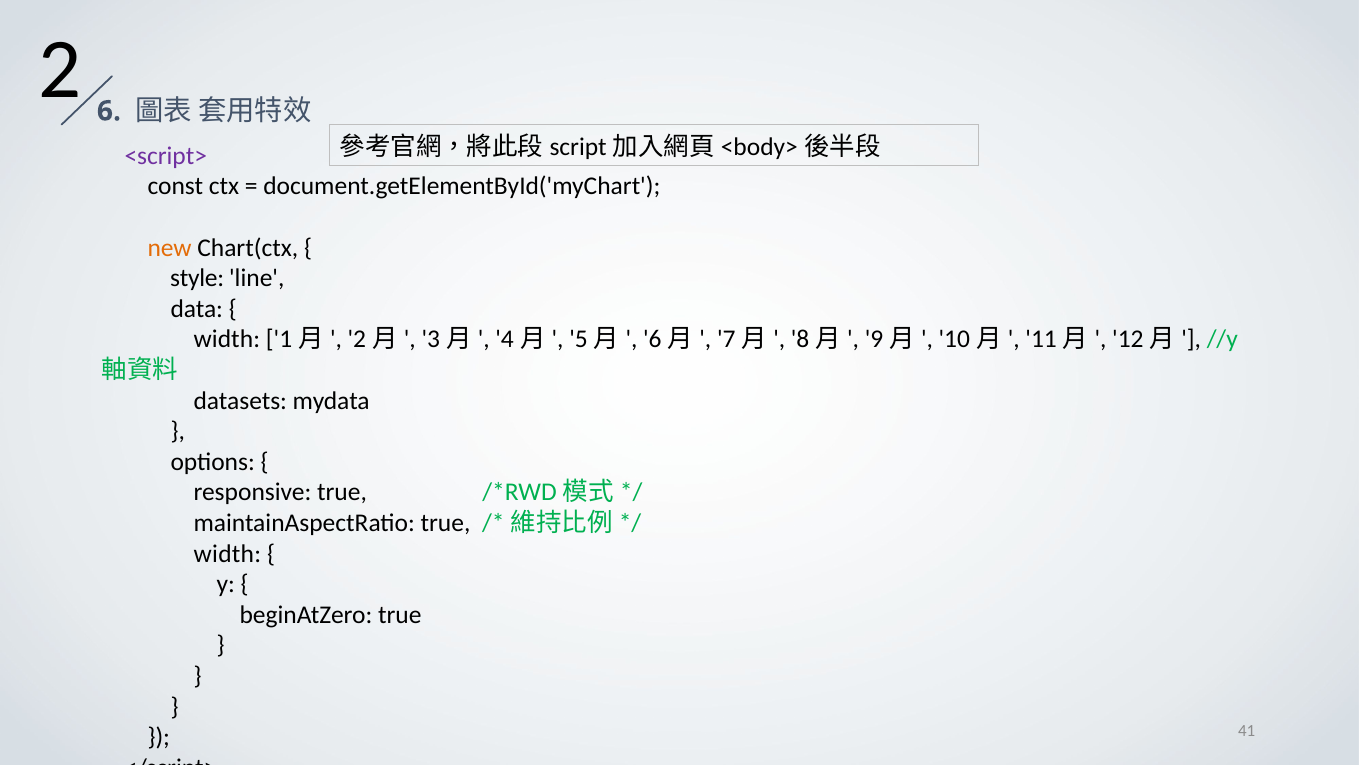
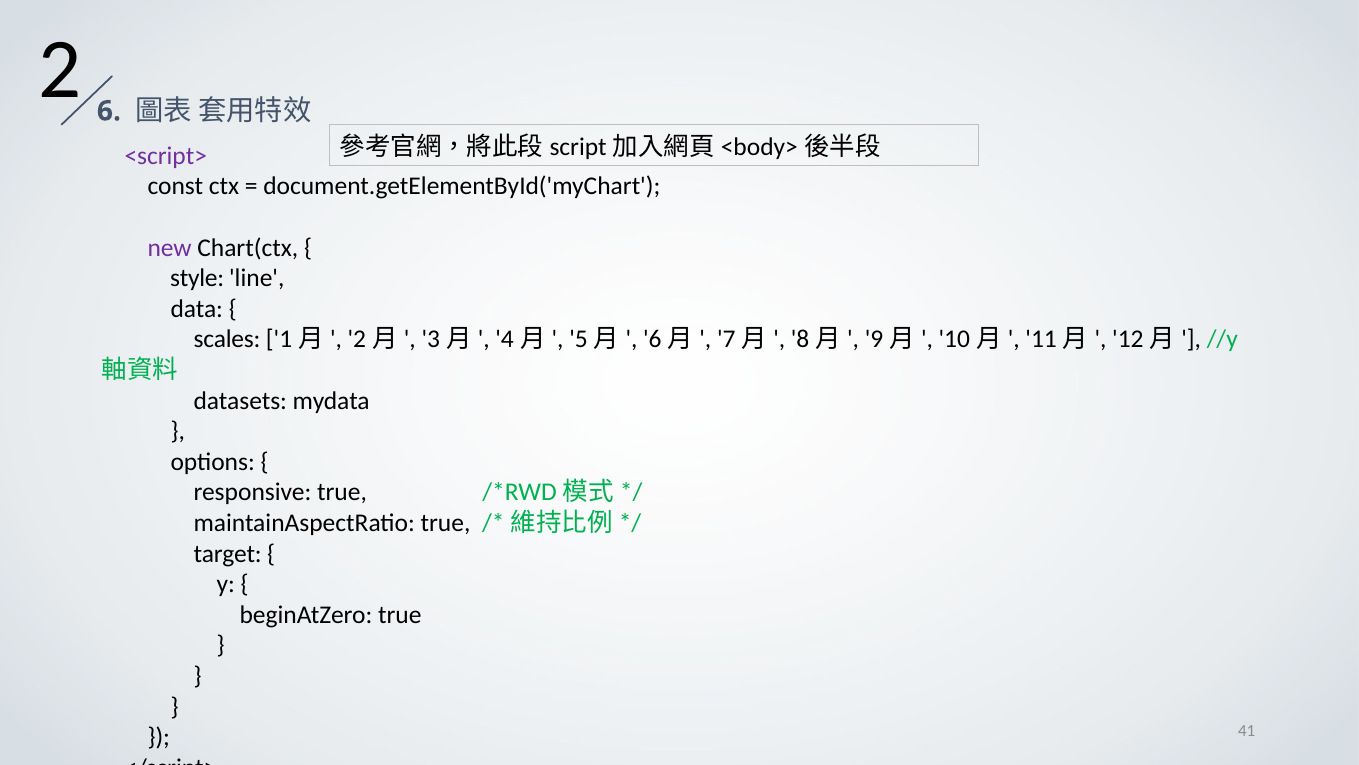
new colour: orange -> purple (170, 247)
width: width -> scales (227, 339)
width: width -> target (228, 553)
